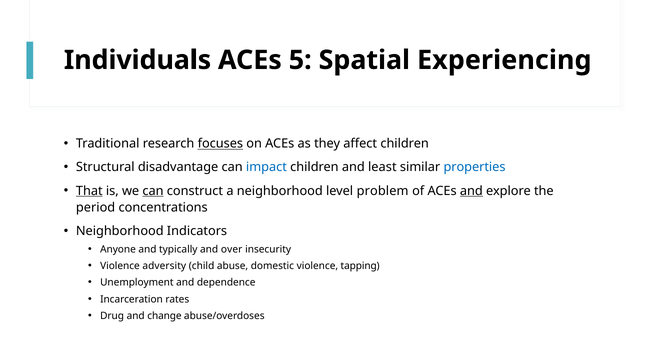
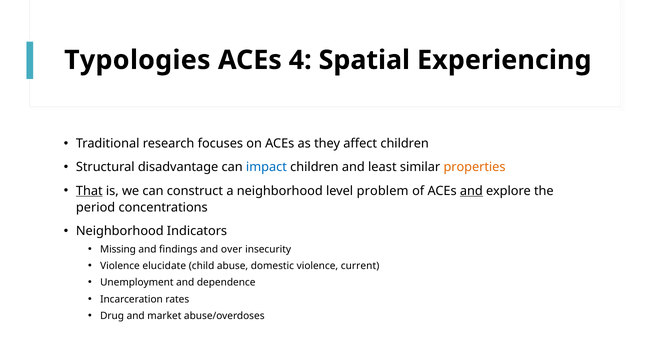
Individuals: Individuals -> Typologies (137, 60)
5: 5 -> 4 (300, 60)
focuses underline: present -> none (220, 144)
properties colour: blue -> orange (475, 167)
can underline: present -> none (153, 191)
Anyone: Anyone -> Missing (118, 249)
typically: typically -> findings (178, 249)
adversity: adversity -> elucidate (164, 266)
tapping: tapping -> current (360, 266)
change: change -> market (164, 316)
